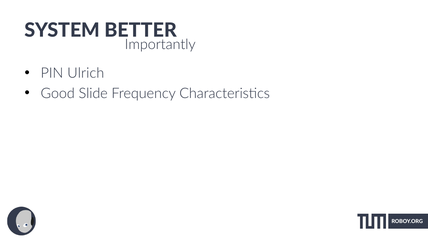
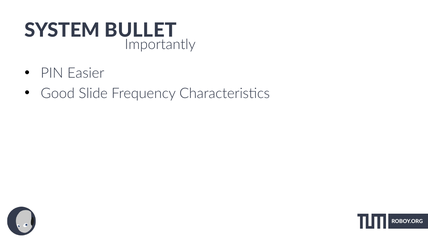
BETTER: BETTER -> BULLET (141, 30)
Ulrich: Ulrich -> Easier (86, 73)
